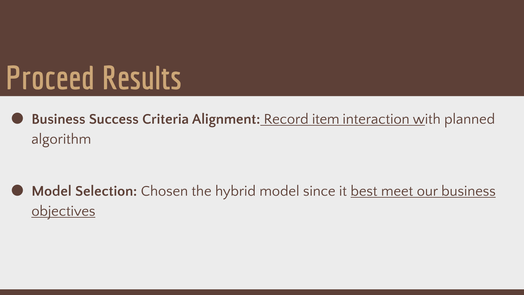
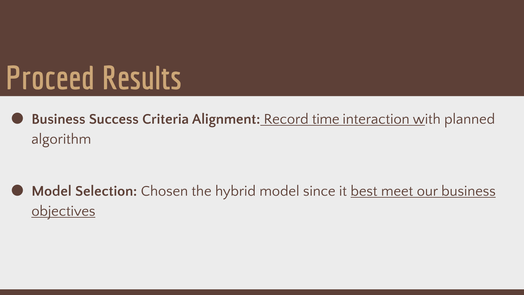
item: item -> time (326, 119)
